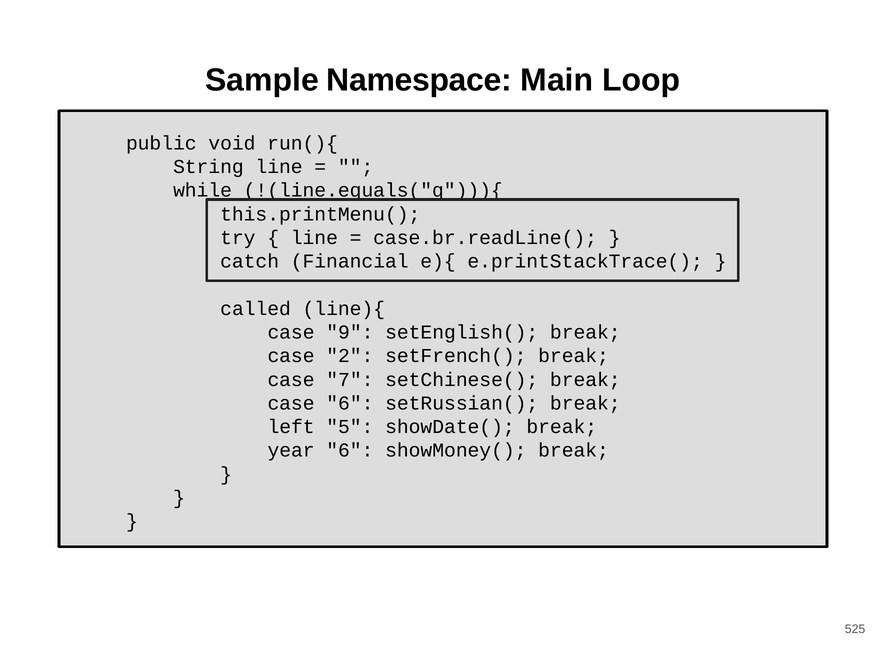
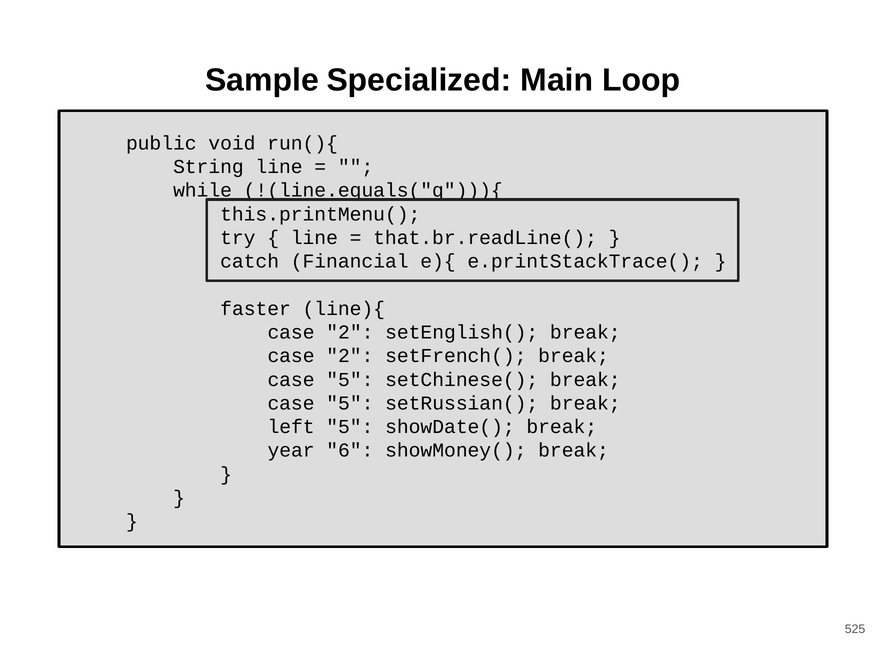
Namespace: Namespace -> Specialized (419, 80)
case.br.readLine(: case.br.readLine( -> that.br.readLine( (485, 238)
called: called -> faster (256, 308)
9: 9 -> 2 (350, 332)
7: 7 -> 5 (350, 379)
6: 6 -> 5 (350, 403)
